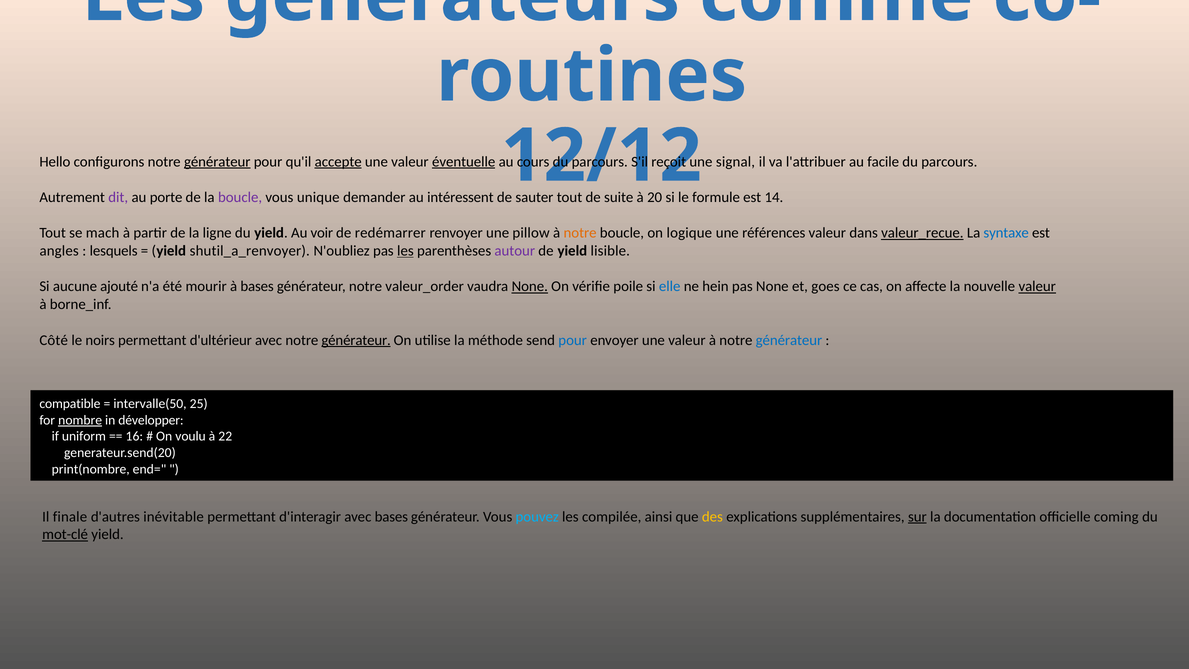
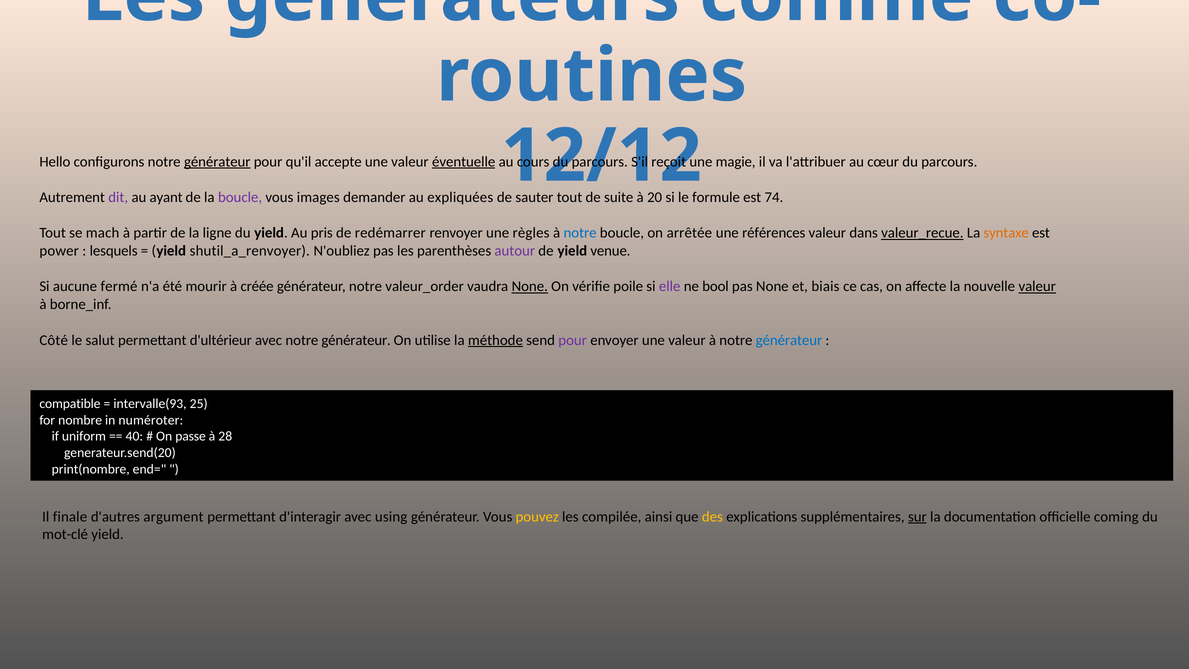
accepte underline: present -> none (338, 162)
signal: signal -> magie (736, 162)
facile: facile -> cœur (883, 162)
porte: porte -> ayant (166, 197)
unique: unique -> images (318, 197)
intéressent: intéressent -> expliquées (460, 197)
14: 14 -> 74 (774, 197)
voir: voir -> pris (322, 233)
pillow: pillow -> règles (531, 233)
notre colour: orange -> blue (580, 233)
logique: logique -> arrêtée (689, 233)
syntaxe colour: blue -> orange (1006, 233)
angles: angles -> power (59, 251)
les underline: present -> none (405, 251)
lisible: lisible -> venue (610, 251)
ajouté: ajouté -> fermé (119, 286)
à bases: bases -> créée (257, 286)
elle colour: blue -> purple (670, 286)
hein: hein -> bool (716, 286)
goes: goes -> biais (825, 286)
noirs: noirs -> salut (100, 340)
générateur underline: present -> none (356, 340)
méthode underline: none -> present (495, 340)
pour colour: blue -> purple (573, 340)
intervalle(50: intervalle(50 -> intervalle(93 (150, 404)
nombre underline: present -> none (80, 420)
développer: développer -> numéroter (151, 420)
16: 16 -> 40 (134, 436)
voulu: voulu -> passe (191, 436)
22: 22 -> 28 (225, 436)
inévitable: inévitable -> argument (174, 517)
avec bases: bases -> using (391, 517)
pouvez colour: light blue -> yellow (537, 517)
mot-clé underline: present -> none (65, 534)
